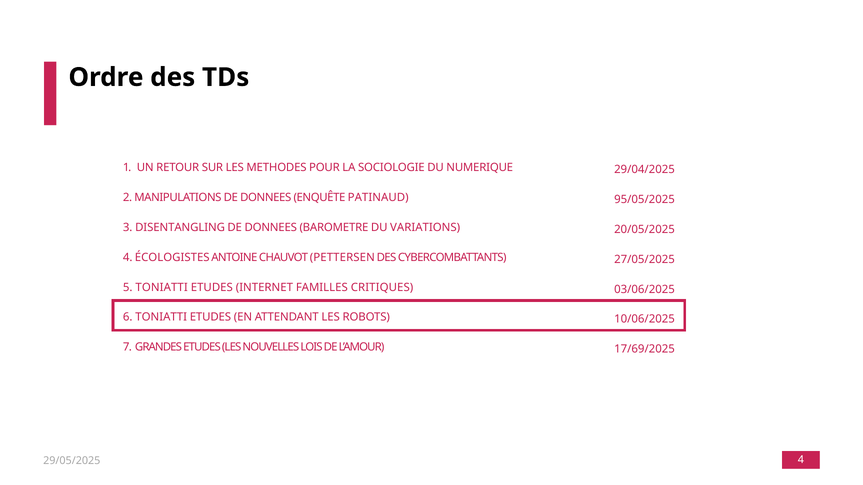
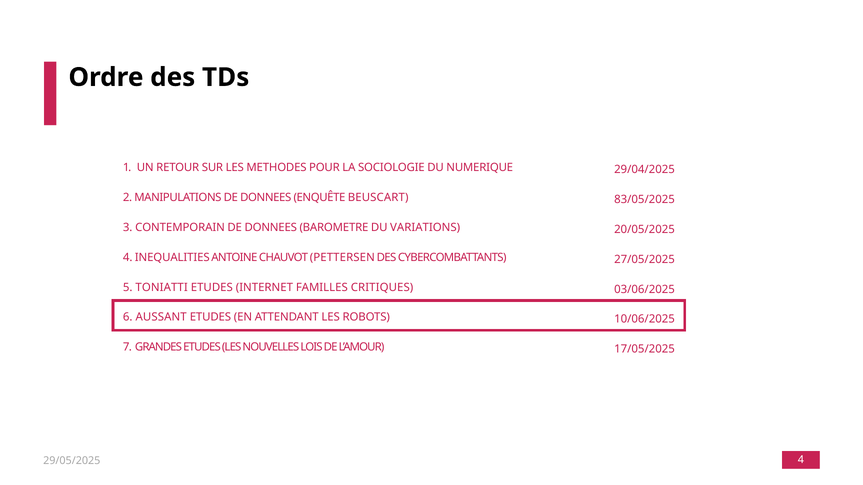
PATINAUD: PATINAUD -> BEUSCART (378, 198)
95/05/2025: 95/05/2025 -> 83/05/2025 (645, 200)
DISENTANGLING: DISENTANGLING -> CONTEMPORAIN (180, 228)
ÉCOLOGISTES: ÉCOLOGISTES -> INEQUALITIES (172, 258)
6 TONIATTI: TONIATTI -> AUSSANT (161, 317)
17/69/2025: 17/69/2025 -> 17/05/2025 (645, 349)
